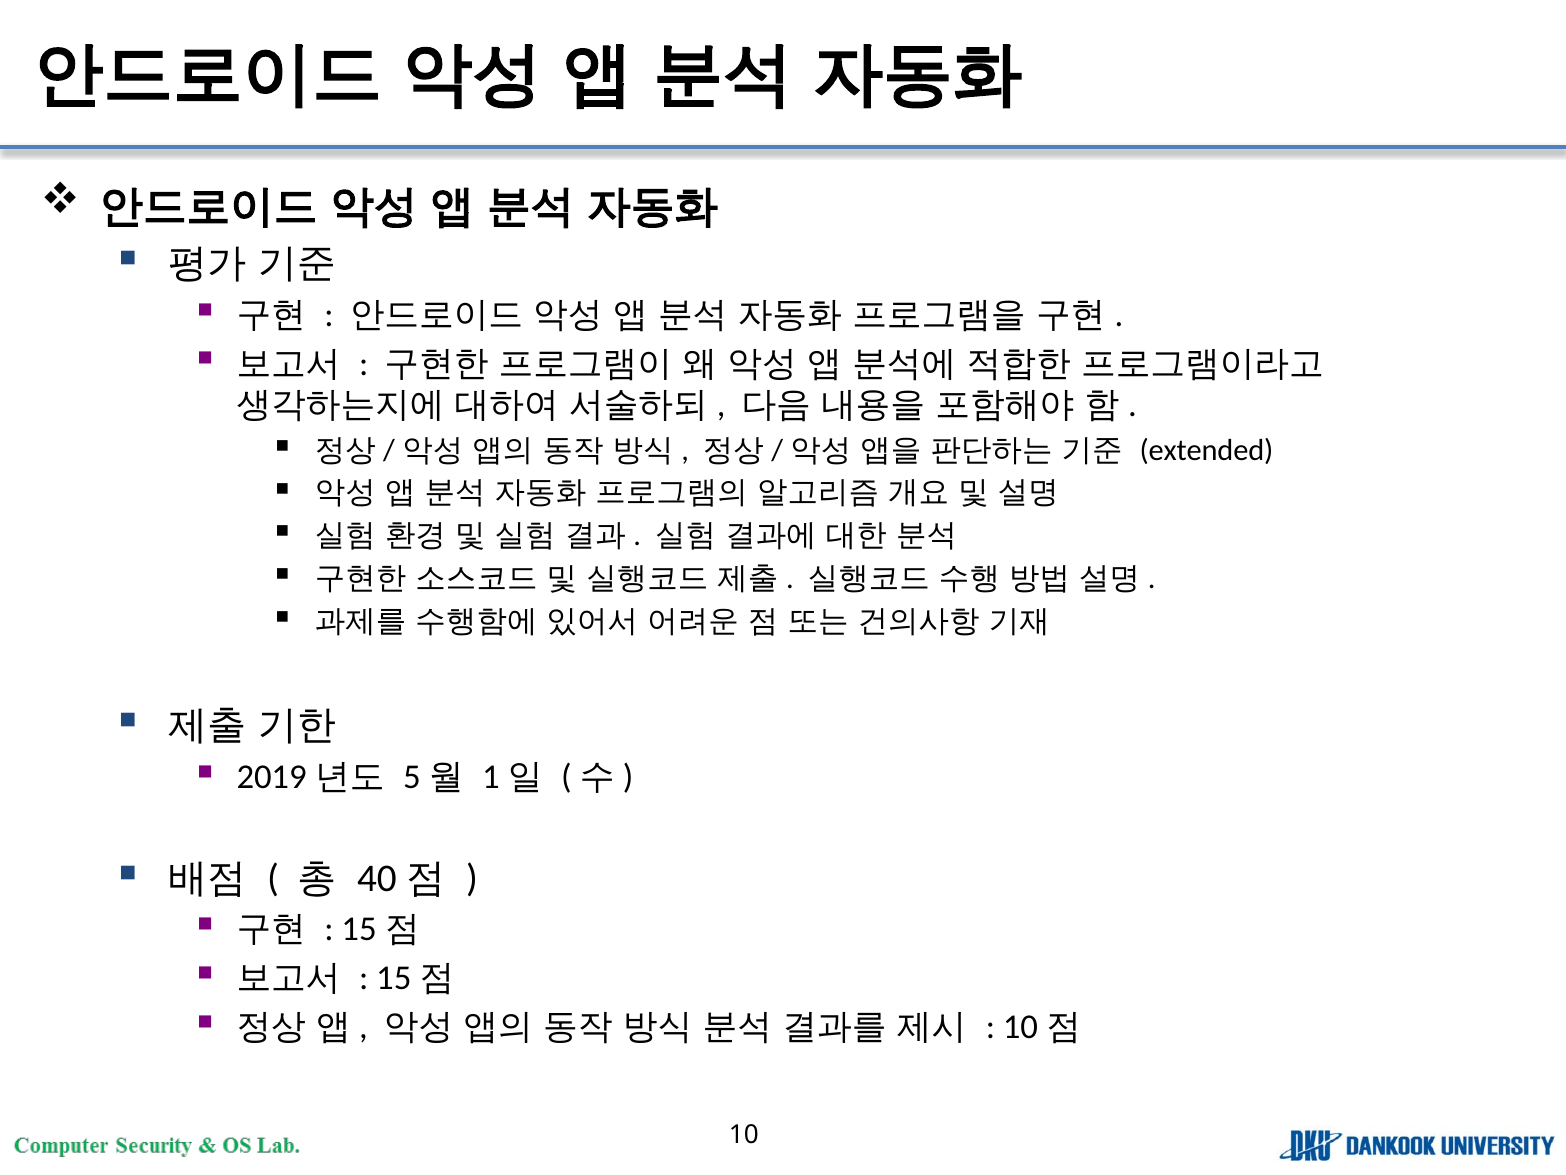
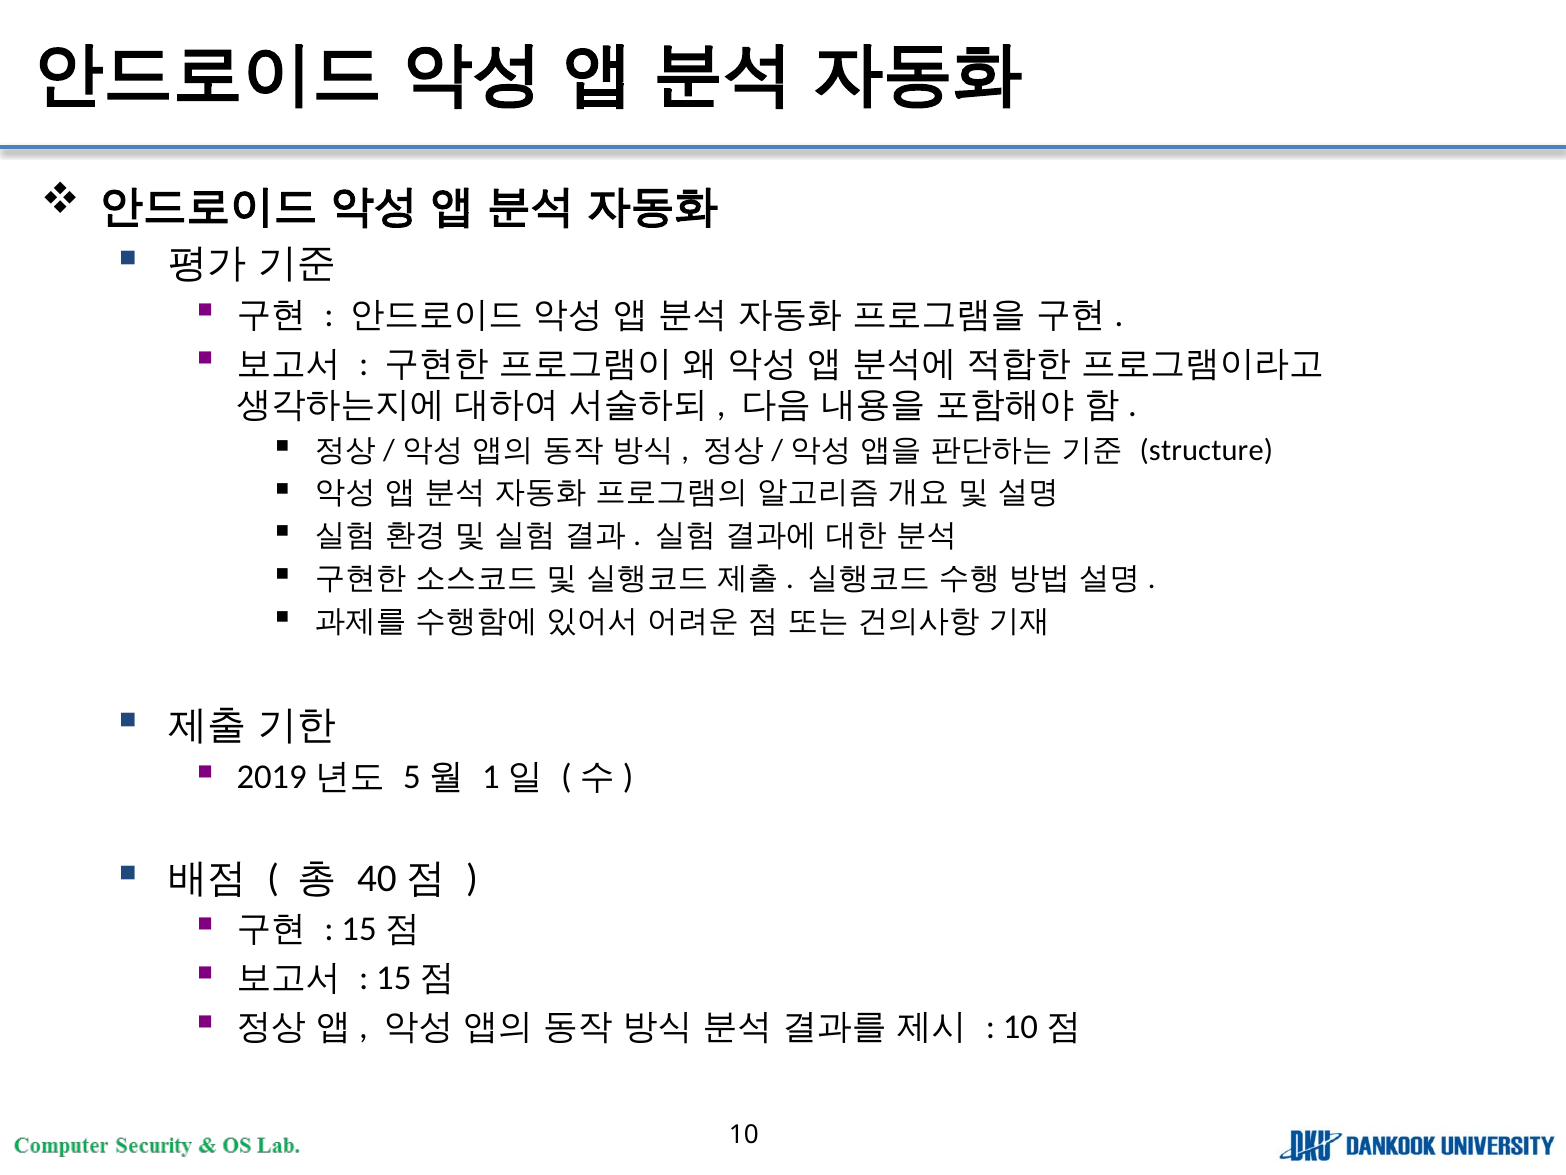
extended: extended -> structure (1206, 450)
